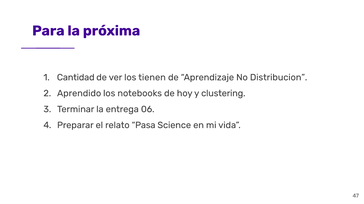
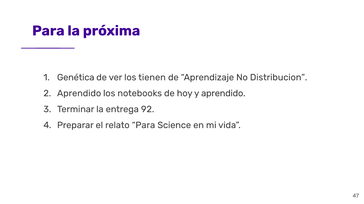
Cantidad: Cantidad -> Genética (76, 78)
y clustering: clustering -> aprendido (223, 94)
06: 06 -> 92 (148, 110)
relato Pasa: Pasa -> Para (143, 126)
